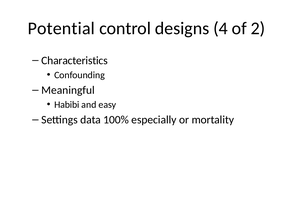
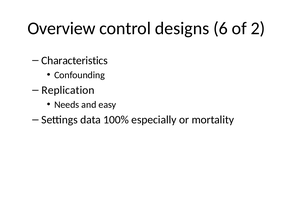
Potential: Potential -> Overview (61, 28)
4: 4 -> 6 (220, 28)
Meaningful: Meaningful -> Replication (68, 90)
Habibi: Habibi -> Needs (67, 105)
